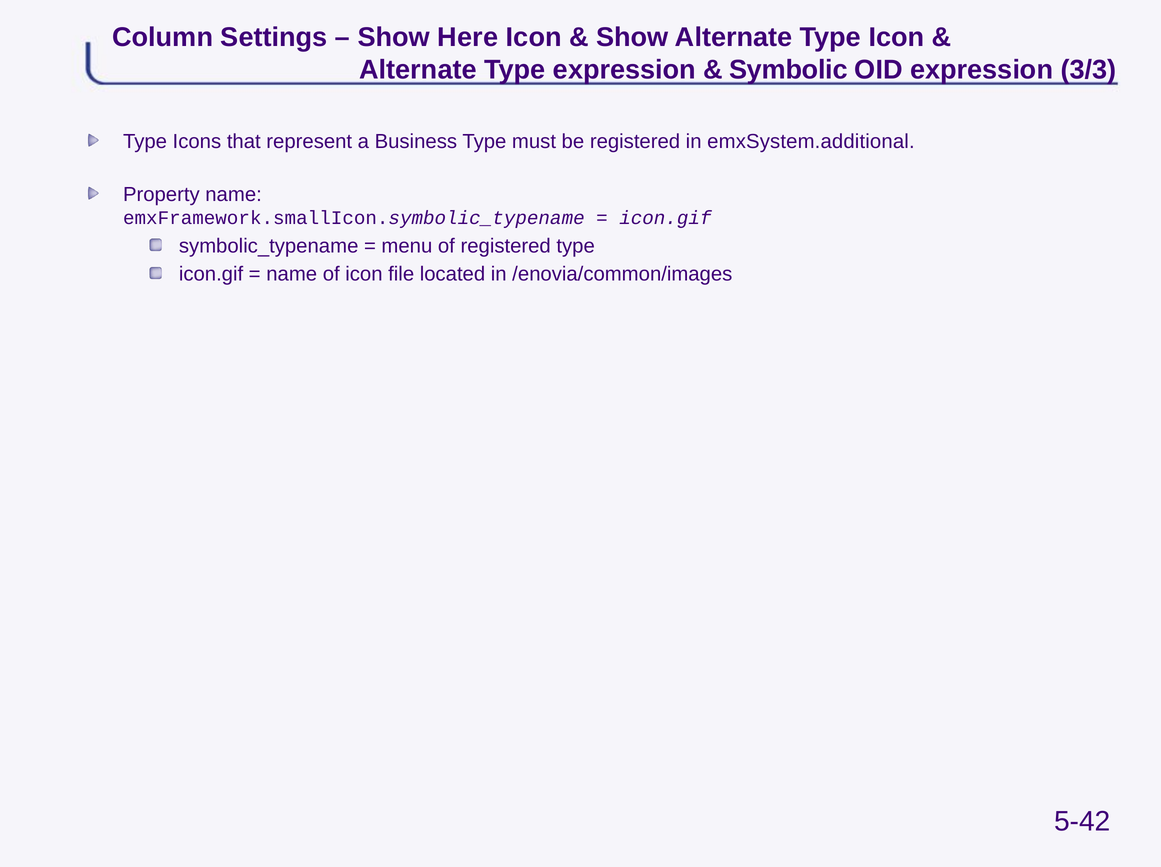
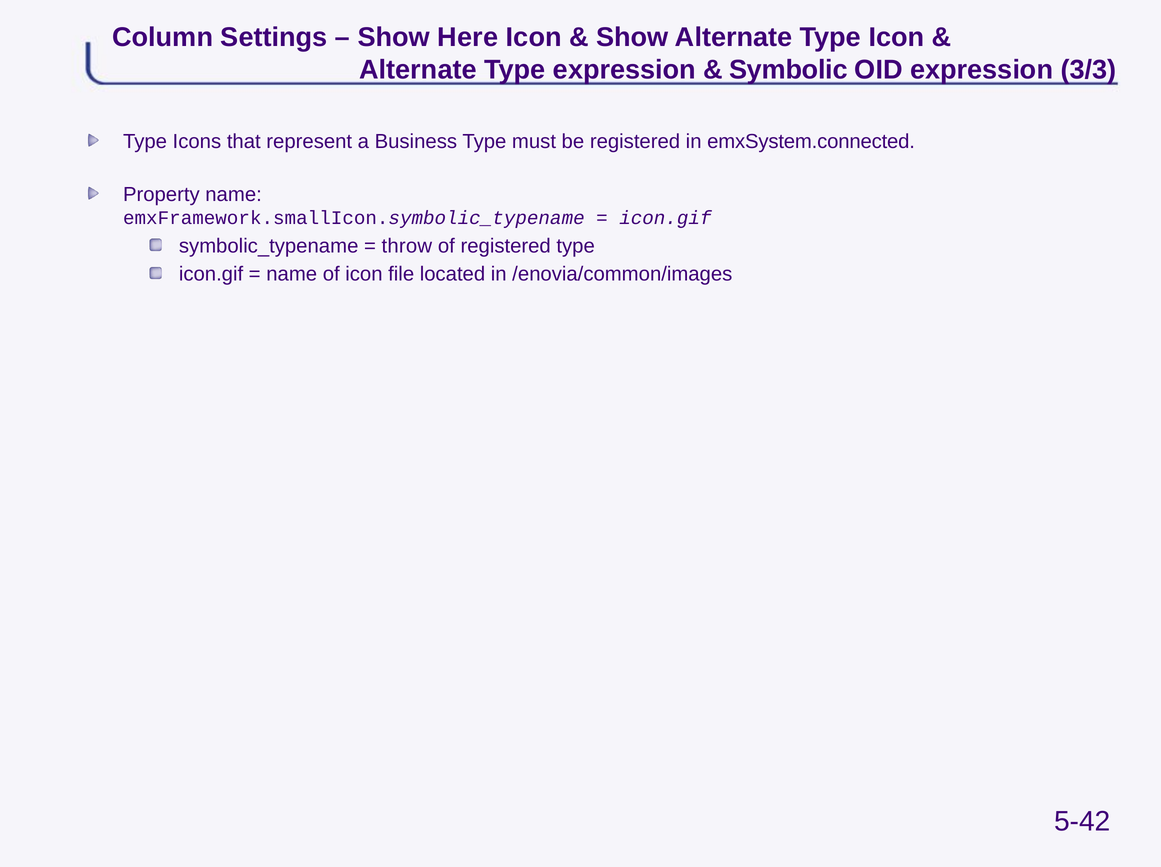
emxSystem.additional: emxSystem.additional -> emxSystem.connected (811, 142)
menu: menu -> throw (407, 246)
